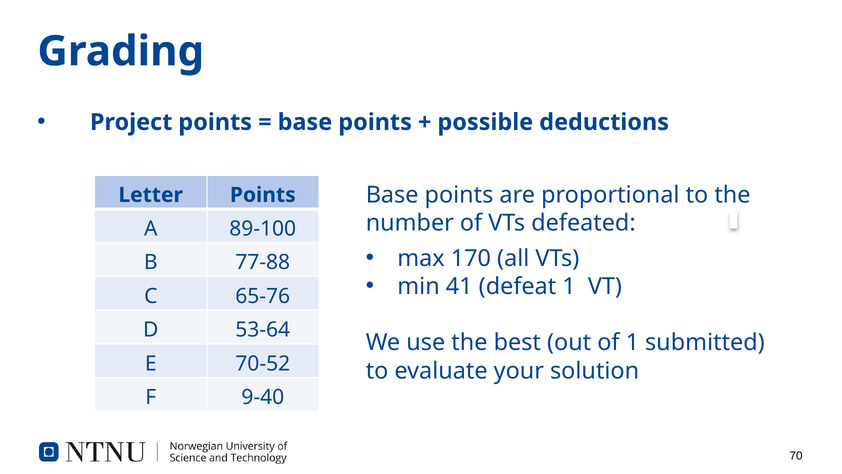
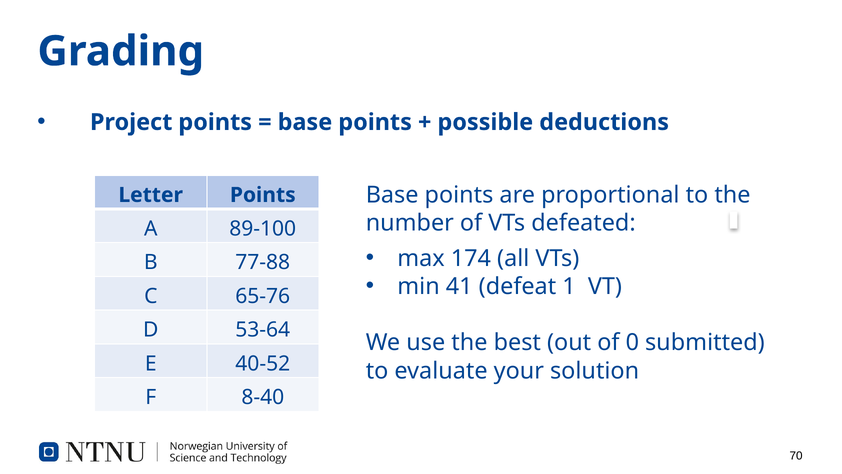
170: 170 -> 174 (471, 258)
of 1: 1 -> 0 (632, 342)
70-52: 70-52 -> 40-52 (263, 363)
9-40: 9-40 -> 8-40 (263, 397)
